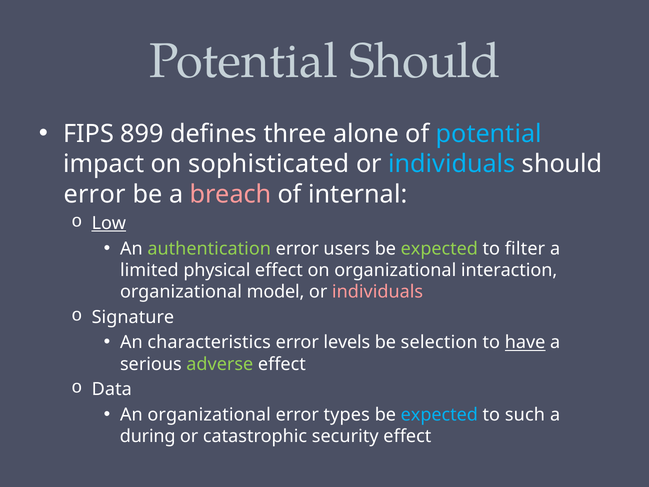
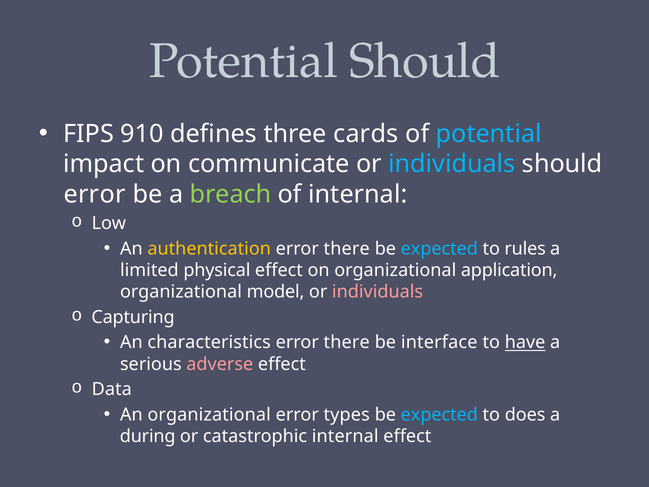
899: 899 -> 910 (142, 134)
alone: alone -> cards (366, 134)
sophisticated: sophisticated -> communicate (269, 164)
breach colour: pink -> light green (230, 194)
Low underline: present -> none (109, 223)
authentication colour: light green -> yellow (209, 248)
users: users -> there (347, 248)
expected colour: light green -> light blue (439, 248)
filter: filter -> rules (525, 248)
interaction: interaction -> application (509, 270)
Signature: Signature -> Capturing (133, 317)
levels: levels -> there (347, 342)
selection: selection -> interface (439, 342)
adverse colour: light green -> pink (220, 364)
such: such -> does (525, 415)
catastrophic security: security -> internal (345, 436)
